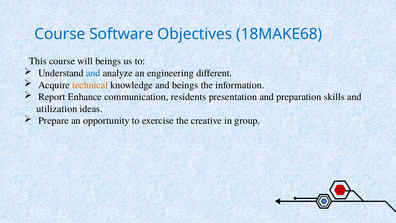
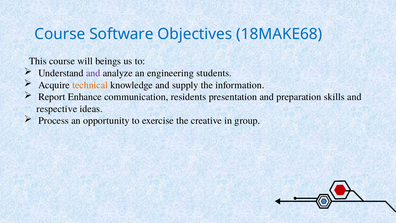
and colour: blue -> purple (93, 73)
different: different -> students (214, 73)
and beings: beings -> supply (185, 85)
utilization: utilization -> respective (57, 109)
Prepare: Prepare -> Process (54, 121)
